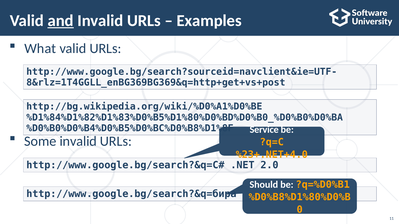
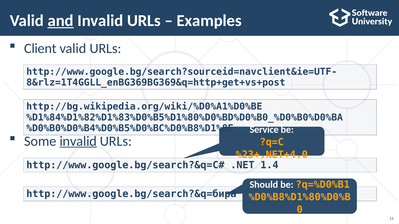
What: What -> Client (40, 49)
invalid underline: none -> present (78, 141)
2.0: 2.0 -> 1.4 (269, 165)
